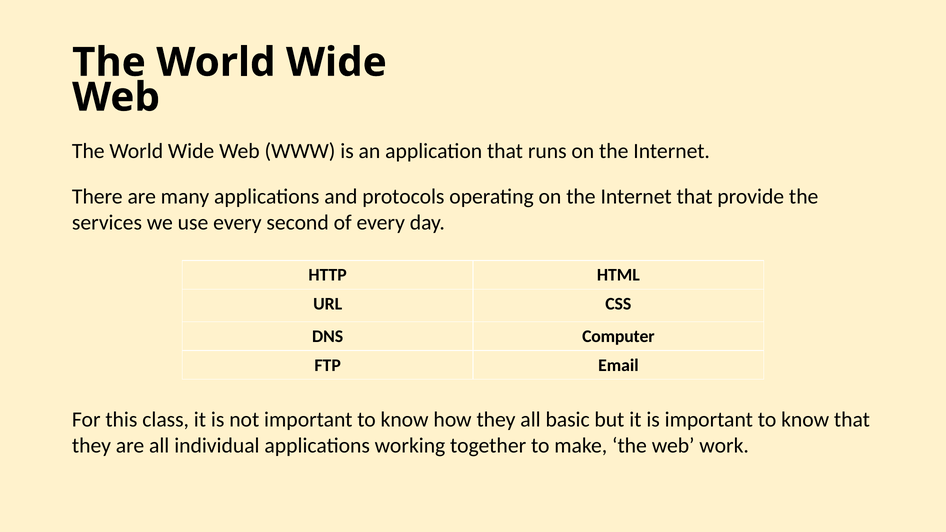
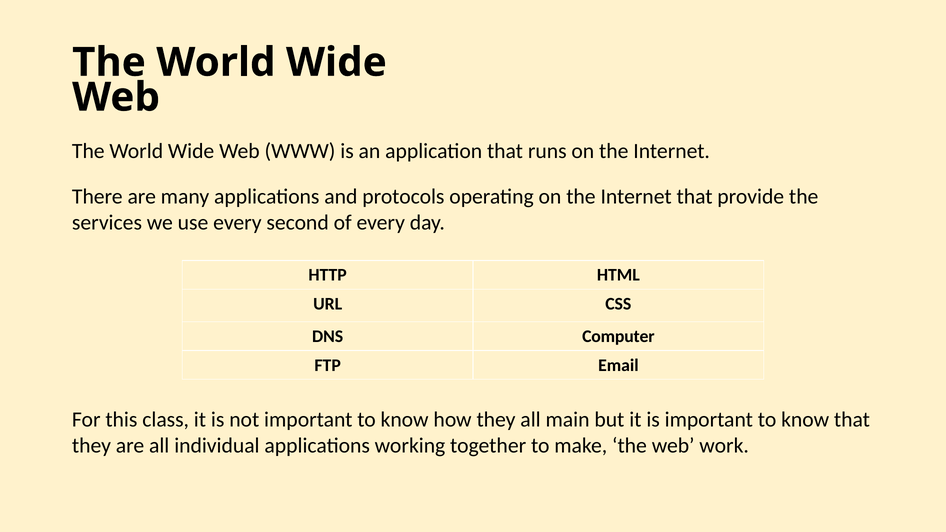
basic: basic -> main (568, 420)
